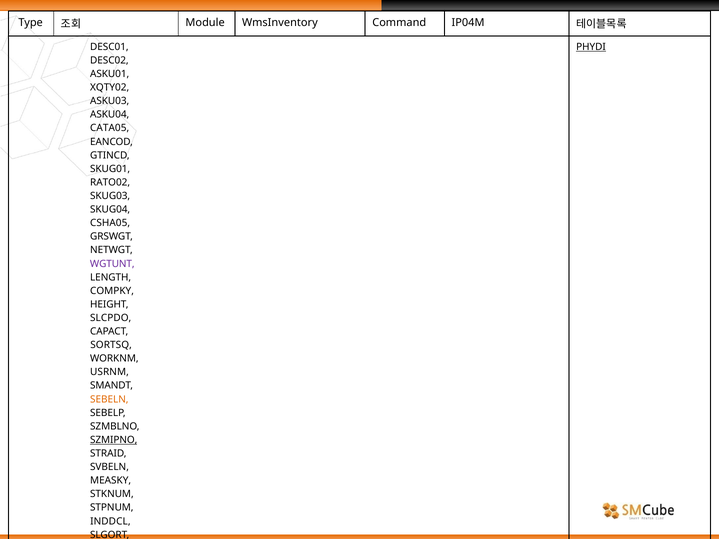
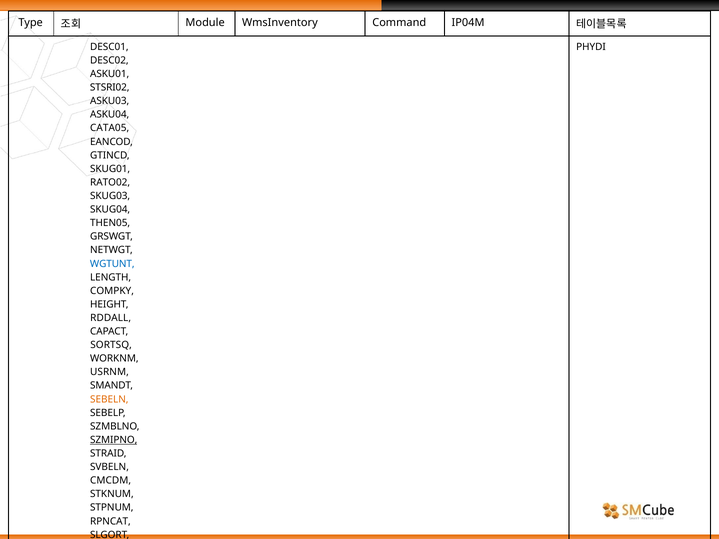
PHYDI underline: present -> none (591, 47)
XQTY02: XQTY02 -> STSRI02 (110, 88)
CSHA05: CSHA05 -> THEN05 (110, 223)
WGTUNT colour: purple -> blue (112, 264)
SLCPDO: SLCPDO -> RDDALL (111, 318)
MEASKY: MEASKY -> CMCDM (111, 481)
INDDCL: INDDCL -> RPNCAT (110, 521)
